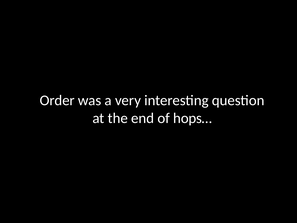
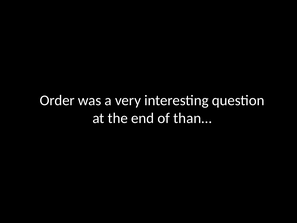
hops…: hops… -> than… (192, 118)
